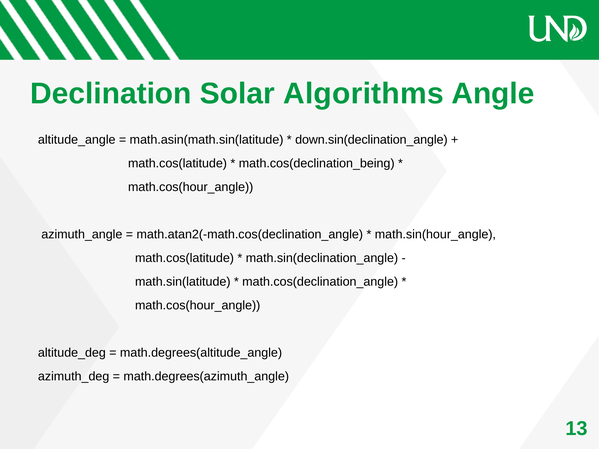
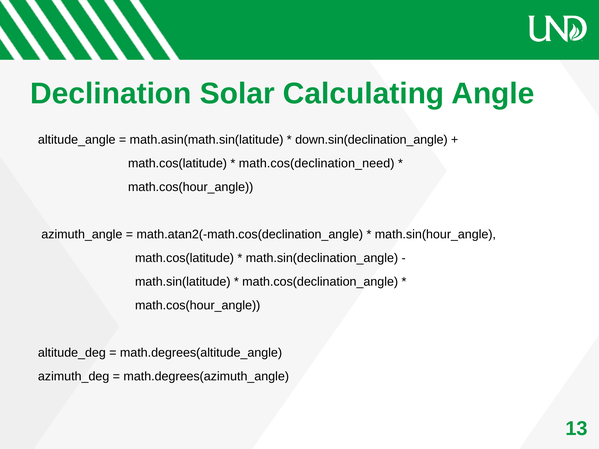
Algorithms: Algorithms -> Calculating (364, 94)
math.cos(declination_being: math.cos(declination_being -> math.cos(declination_need (317, 163)
